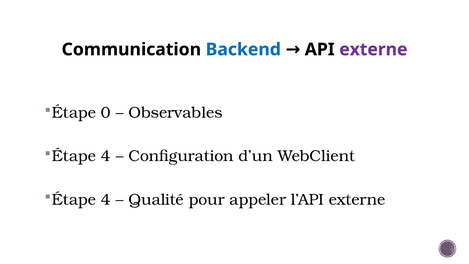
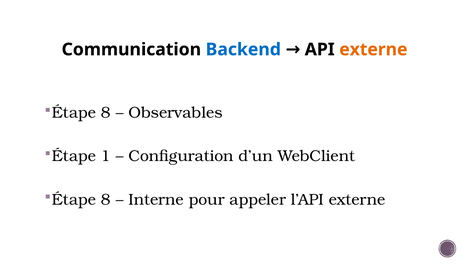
externe colour: purple -> orange (373, 49)
0: 0 -> 8 (106, 113)
4: 4 -> 1 (106, 156)
4: 4 -> 8 (106, 199)
Qualité: Qualité -> Interne (156, 199)
